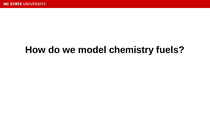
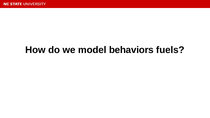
chemistry: chemistry -> behaviors (131, 50)
